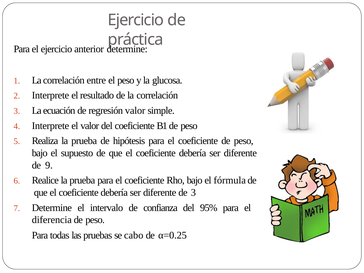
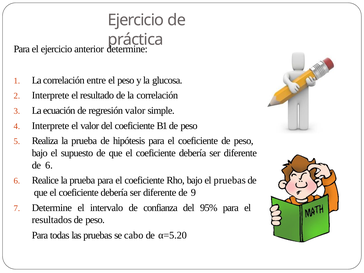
de 9: 9 -> 6 (49, 165)
el fórmula: fórmula -> pruebas (230, 180)
de 3: 3 -> 9 (193, 192)
diferencia: diferencia -> resultados (52, 220)
α=0.25: α=0.25 -> α=5.20 (173, 235)
